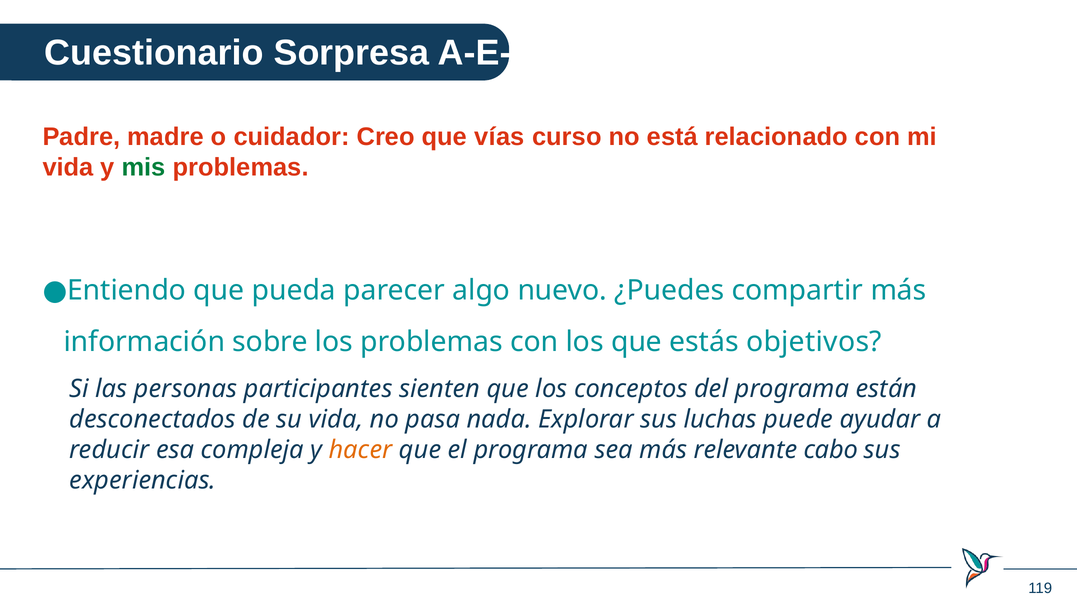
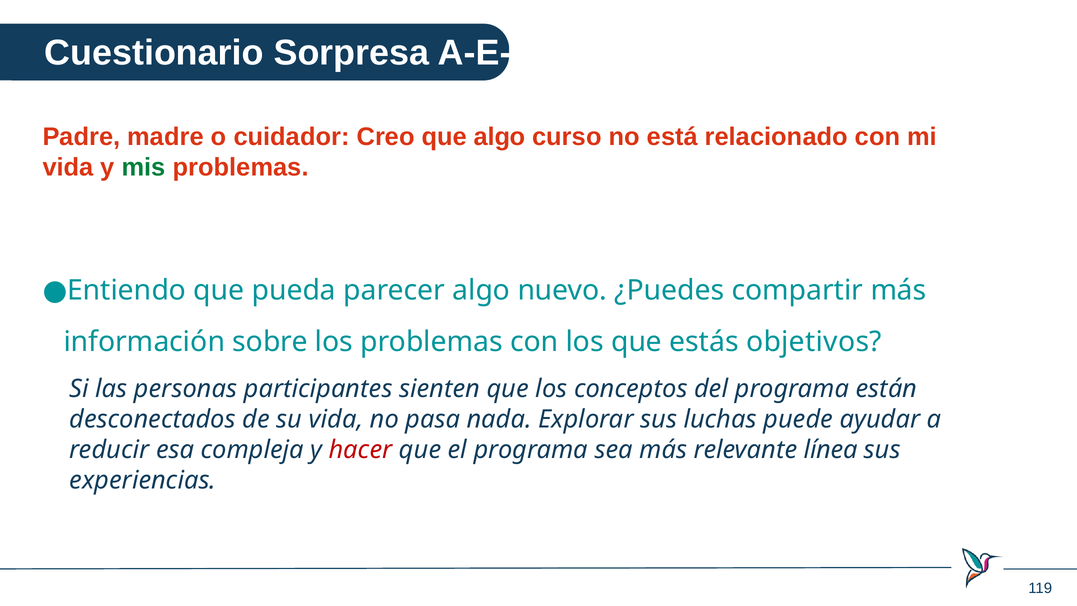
que vías: vías -> algo (500, 137)
hacer colour: orange -> red (361, 450)
cabo: cabo -> línea (831, 450)
